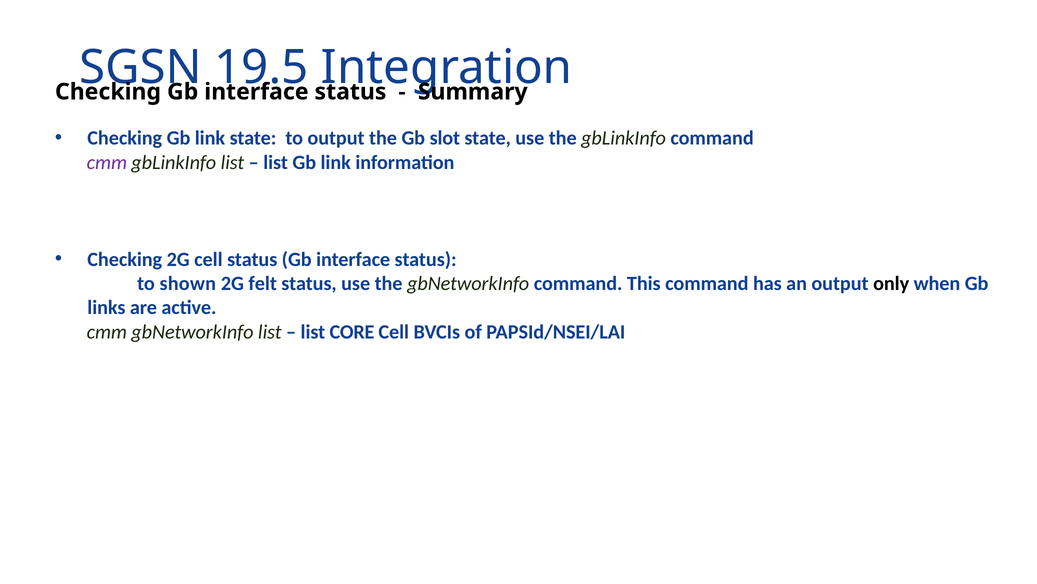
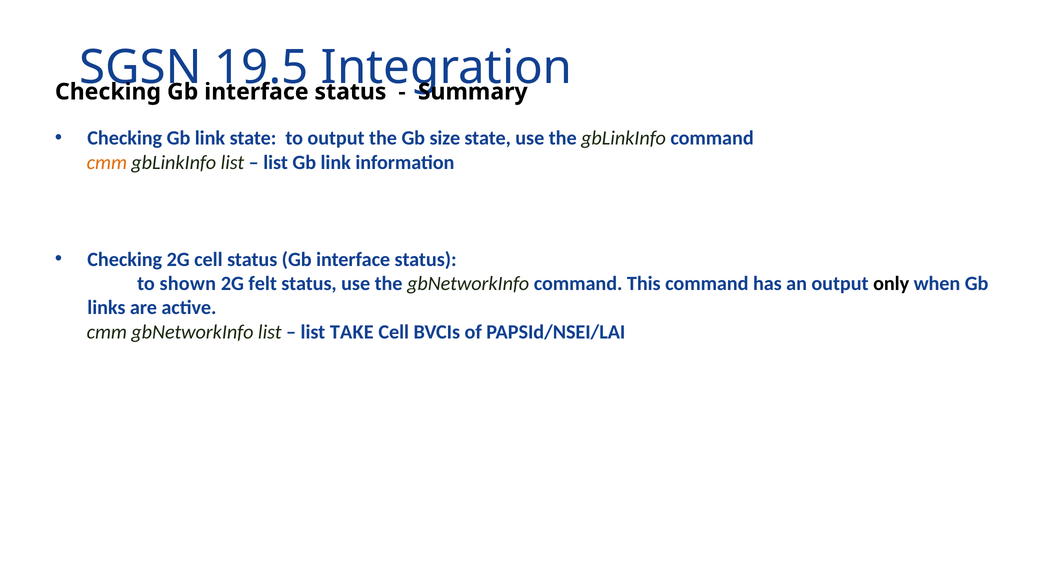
slot: slot -> size (445, 138)
cmm colour: purple -> orange (107, 162)
CORE: CORE -> TAKE (352, 332)
